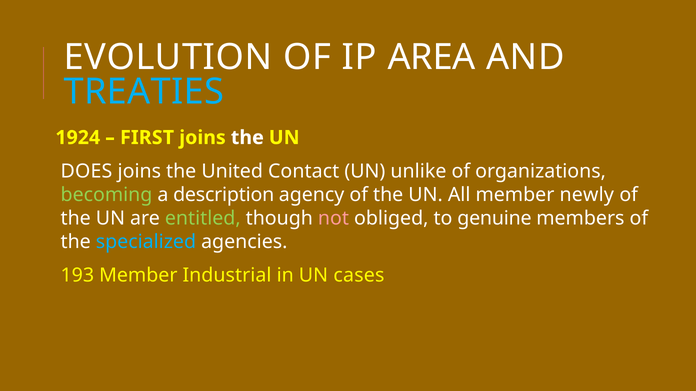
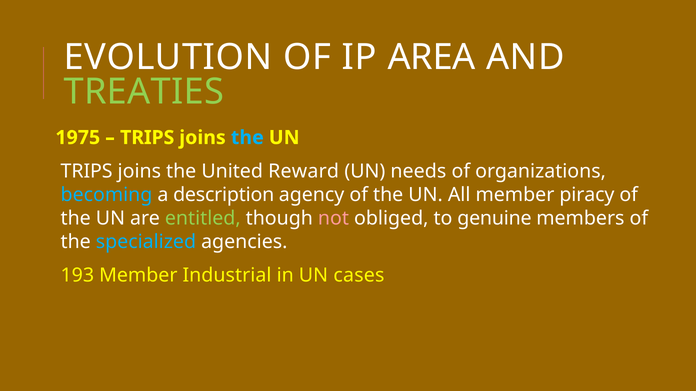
TREATIES colour: light blue -> light green (144, 92)
1924: 1924 -> 1975 (78, 138)
FIRST: FIRST -> TRIPS (147, 138)
the colour: white -> light blue (247, 138)
DOES: DOES -> TRIPS (87, 171)
Contact: Contact -> Reward (304, 171)
unlike: unlike -> needs (418, 171)
becoming colour: light green -> light blue (106, 195)
newly: newly -> piracy (587, 195)
